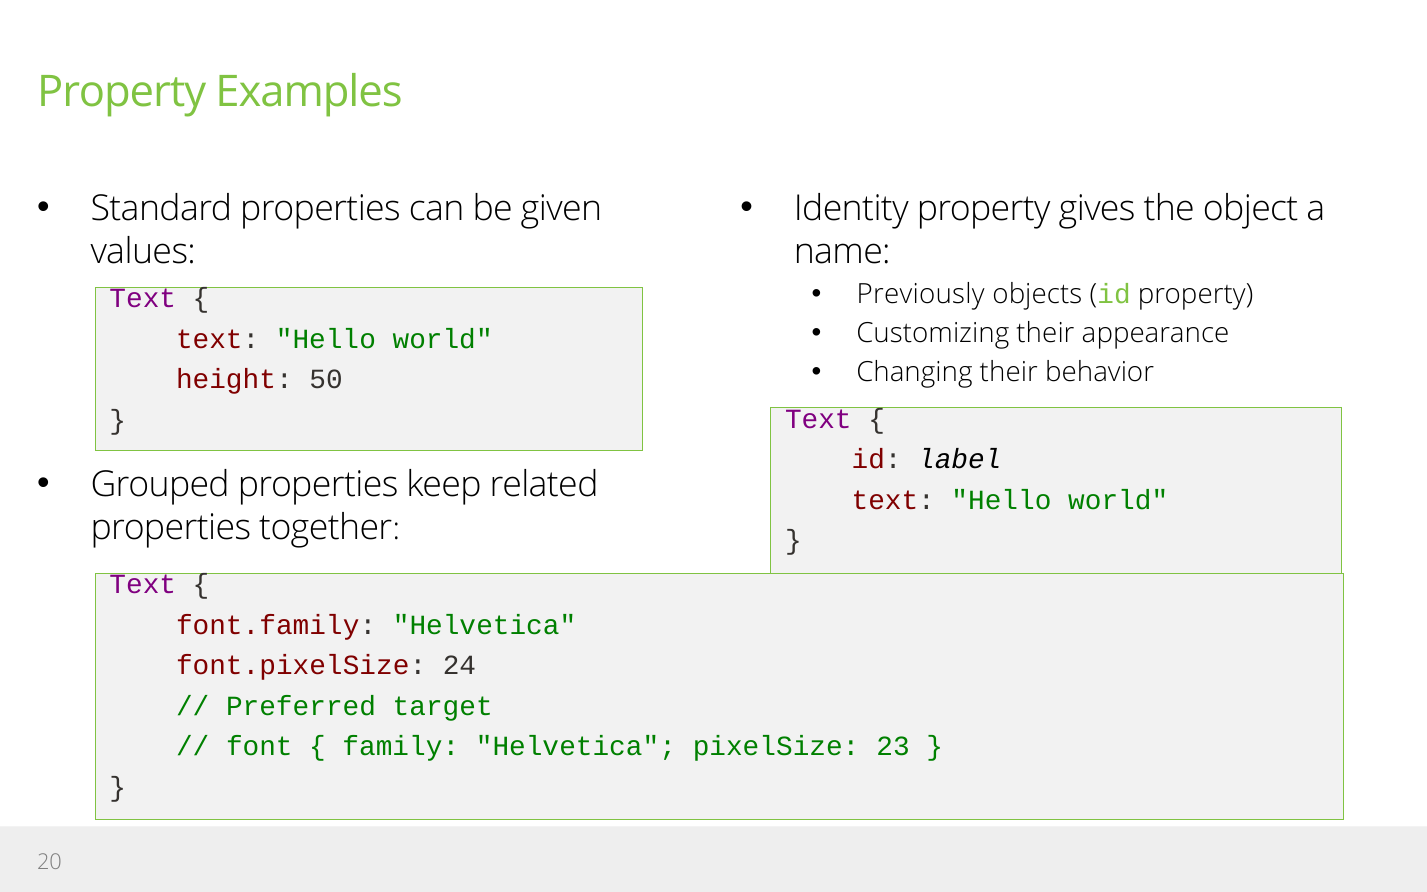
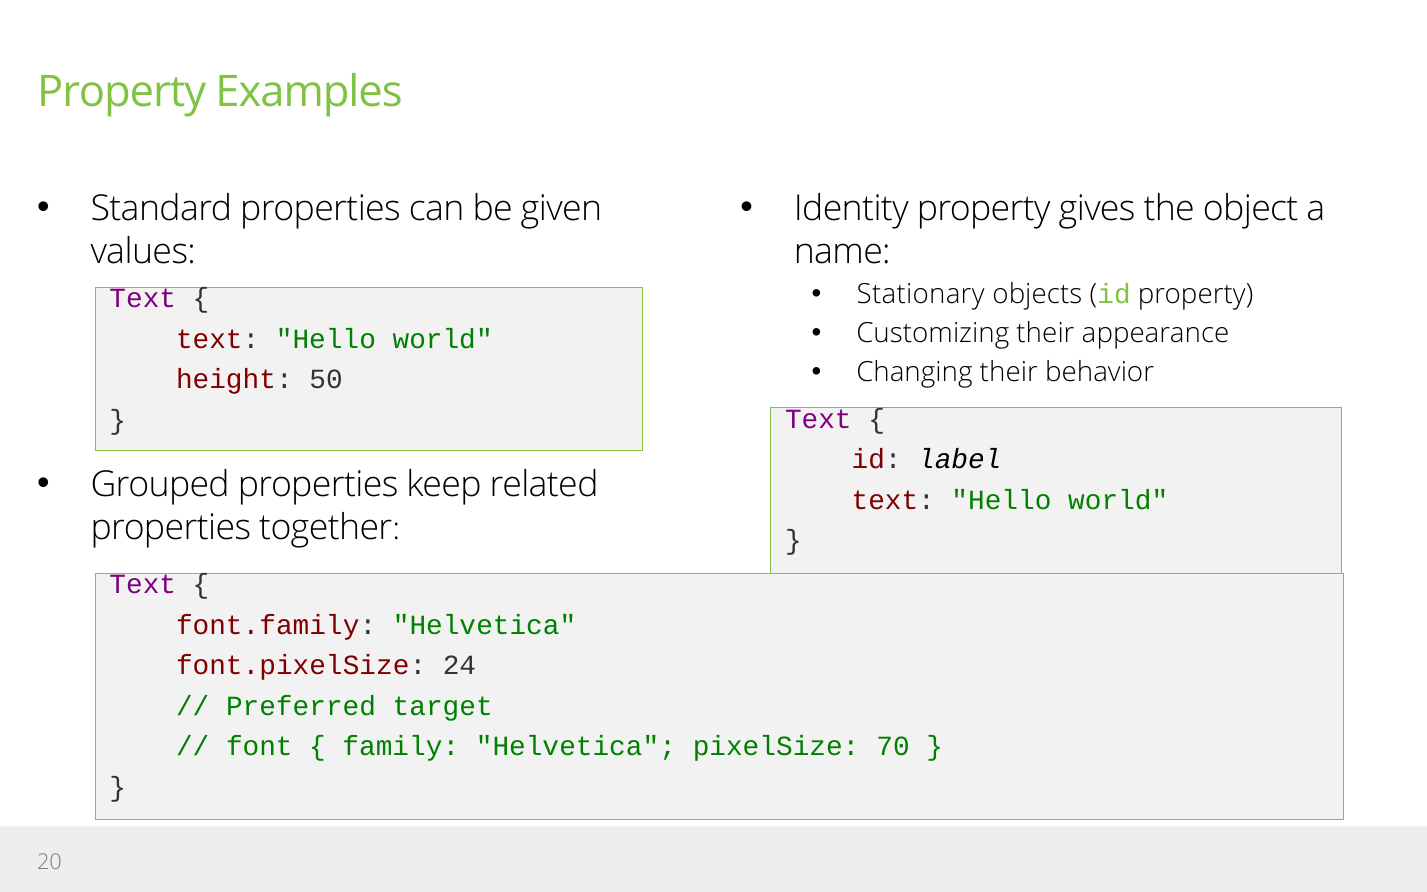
Previously: Previously -> Stationary (921, 295)
23: 23 -> 70 (893, 747)
